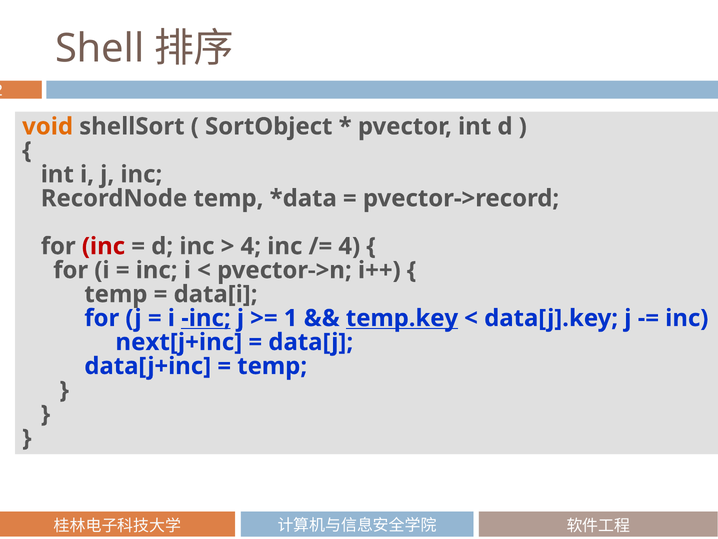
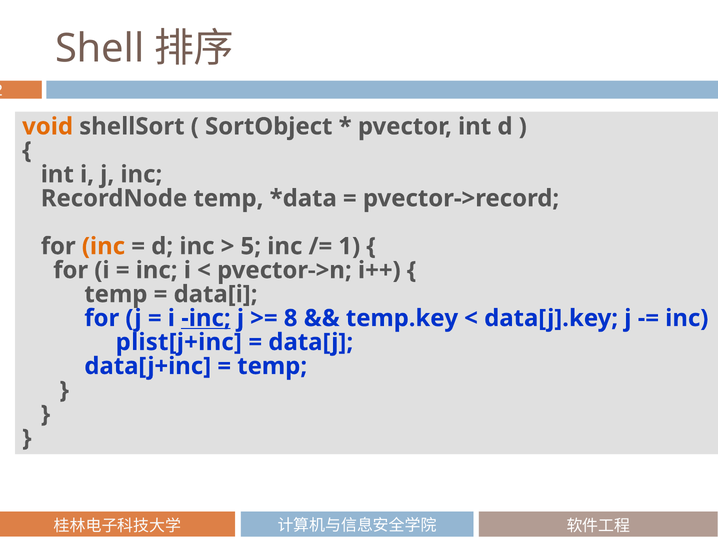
inc colour: red -> orange (103, 246)
4: 4 -> 5 (251, 246)
4: 4 -> 1 (349, 246)
1: 1 -> 8 (291, 318)
temp.key underline: present -> none (402, 318)
next[j+inc: next[j+inc -> plist[j+inc (179, 342)
